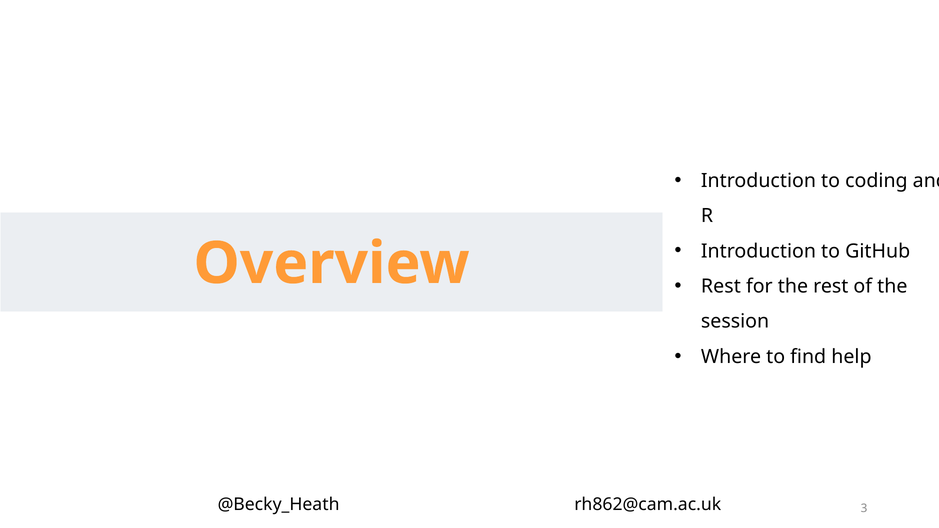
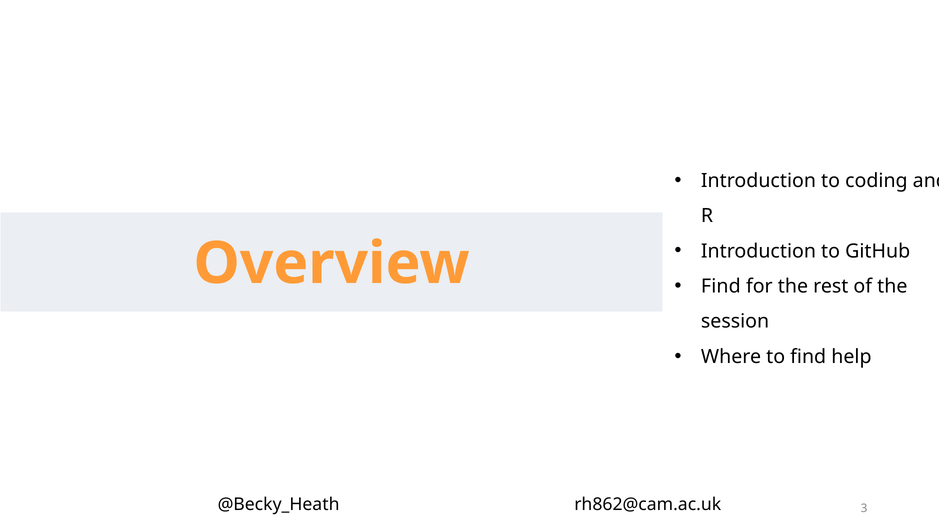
Rest: Rest -> Find (721, 286)
